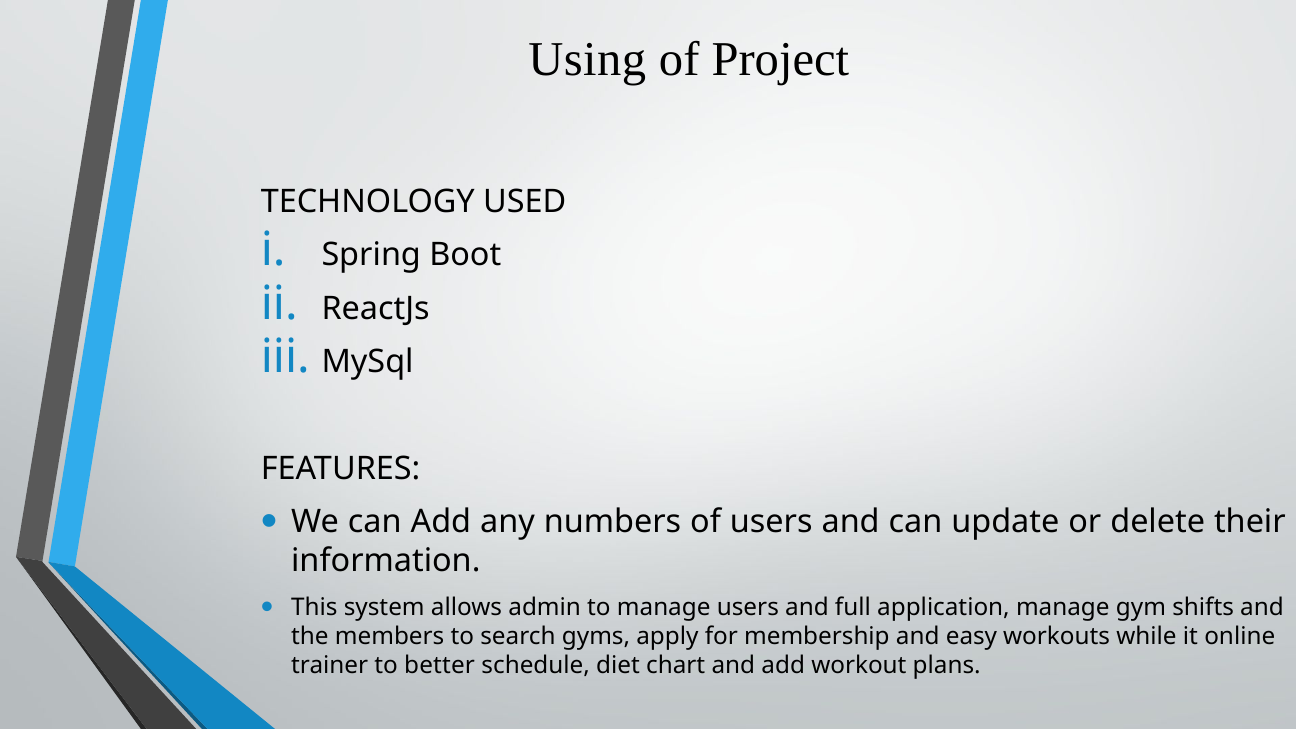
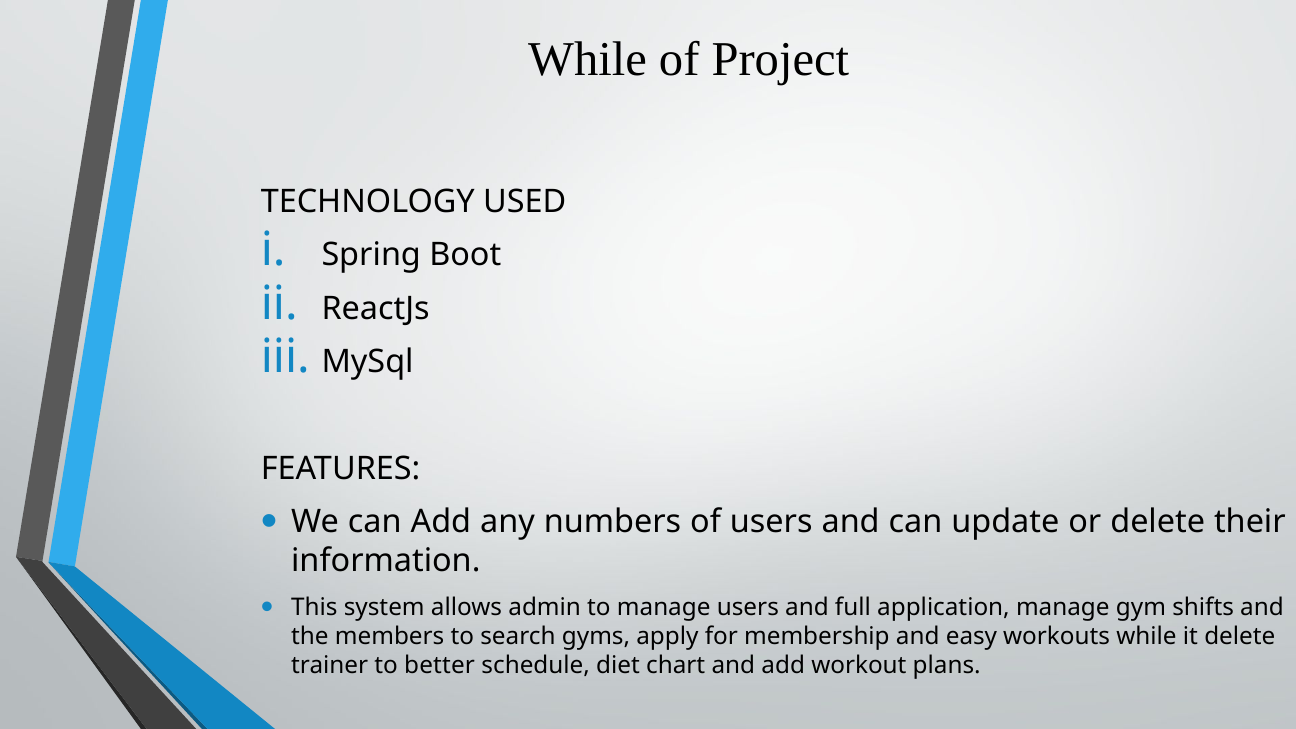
Using: Using -> While (587, 60)
it online: online -> delete (1240, 637)
